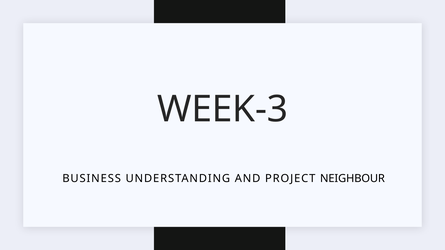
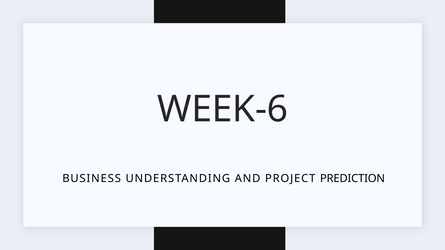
WEEK-3: WEEK-3 -> WEEK-6 (223, 109)
NEIGHBOUR: NEIGHBOUR -> PREDICTION (352, 179)
